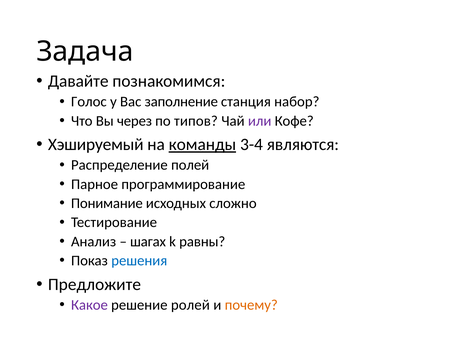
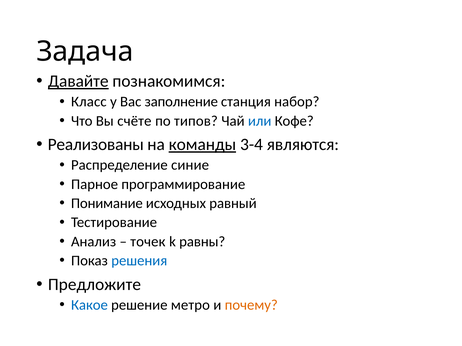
Давайте underline: none -> present (78, 81)
Голос: Голос -> Класс (89, 102)
через: через -> счёте (134, 121)
или colour: purple -> blue (260, 121)
Хэшируемый: Хэшируемый -> Реализованы (96, 145)
полей: полей -> синие (190, 165)
сложно: сложно -> равный (233, 204)
шагах: шагах -> точек (148, 242)
Какое colour: purple -> blue (89, 305)
ролей: ролей -> метро (190, 305)
